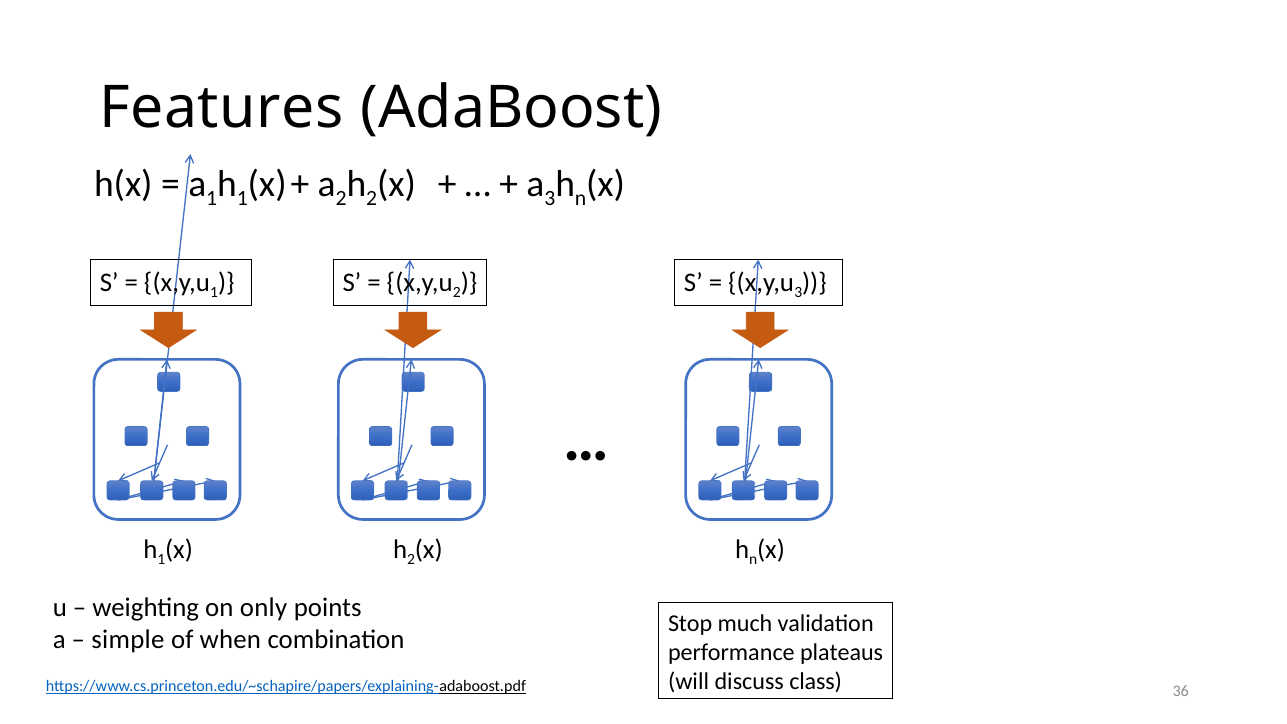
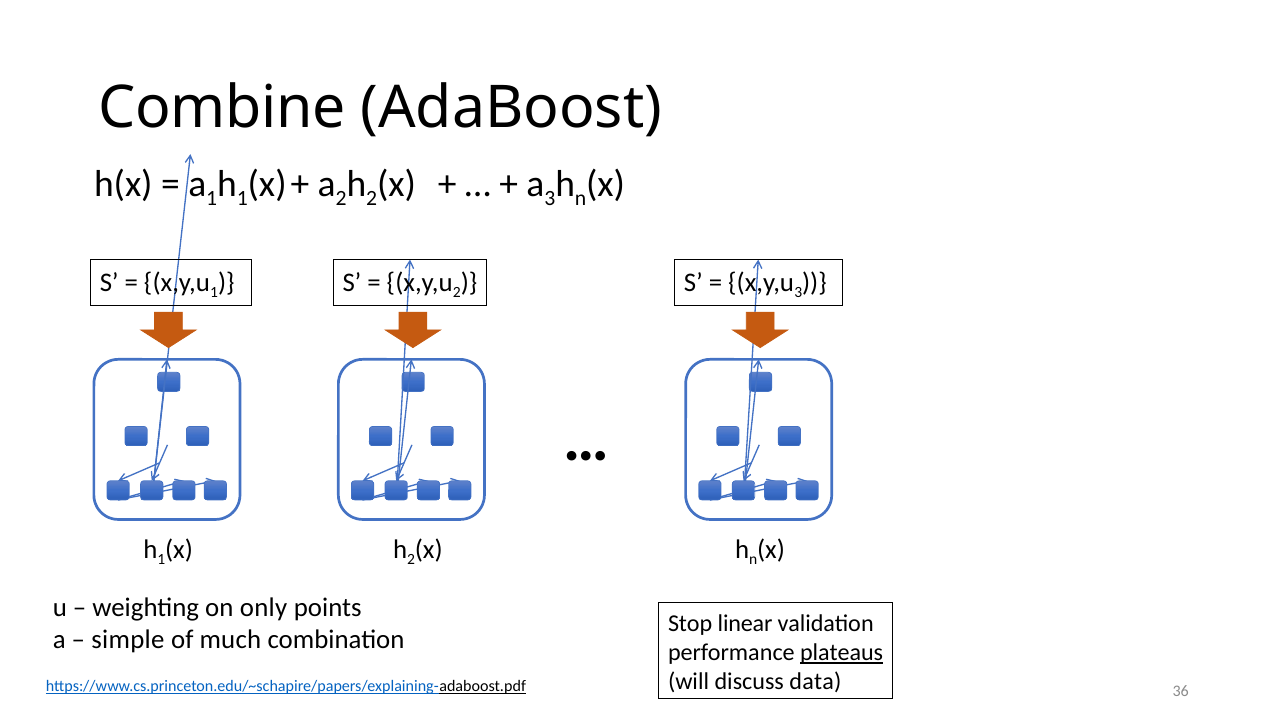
Features: Features -> Combine (222, 108)
much: much -> linear (745, 623)
when: when -> much (230, 640)
plateaus underline: none -> present (842, 652)
class: class -> data (815, 681)
